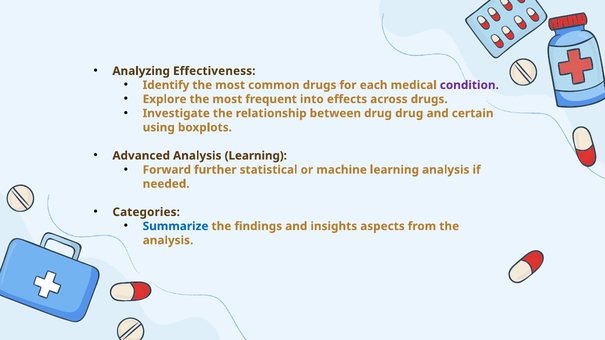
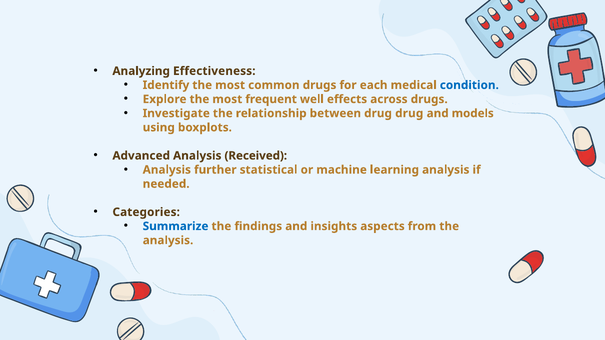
condition colour: purple -> blue (469, 85)
into: into -> well (312, 99)
certain: certain -> models (473, 113)
Analysis Learning: Learning -> Received (256, 156)
Forward: Forward -> Analysis (167, 170)
